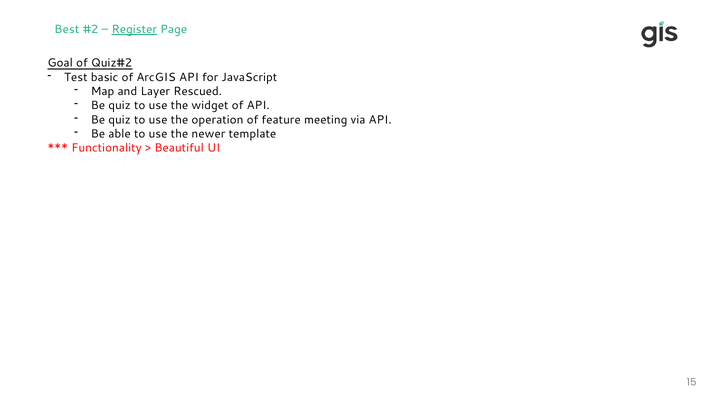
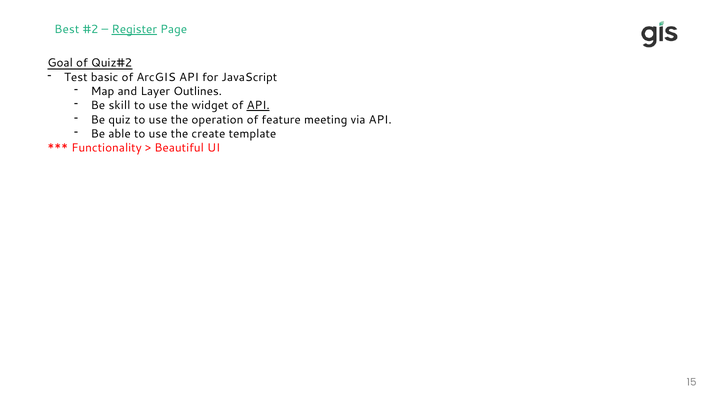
Rescued: Rescued -> Outlines (198, 91)
quiz: quiz -> skill (120, 106)
API underline: none -> present (258, 106)
newer: newer -> create (208, 134)
